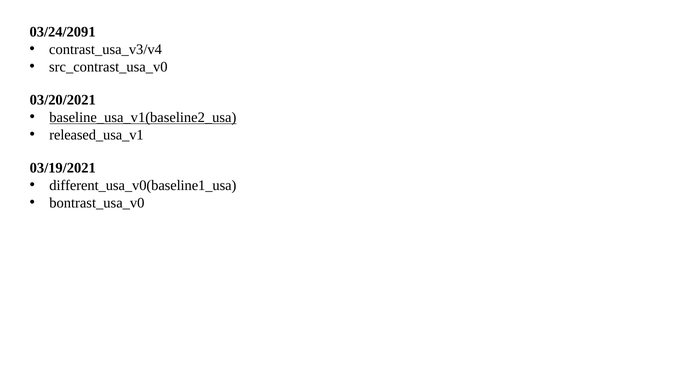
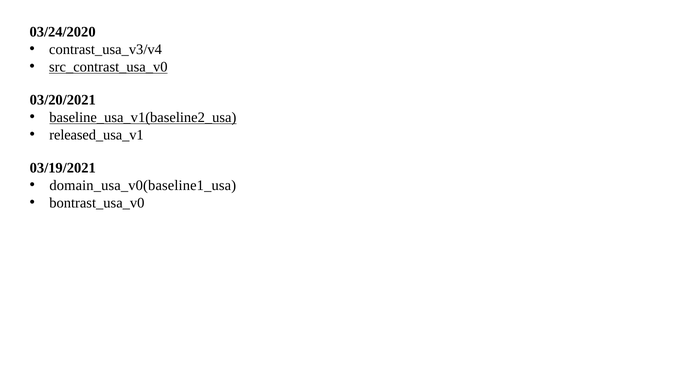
03/24/2091: 03/24/2091 -> 03/24/2020 (63, 32)
src_contrast_usa_v0 underline: none -> present (108, 67)
different_usa_v0(baseline1_usa: different_usa_v0(baseline1_usa -> domain_usa_v0(baseline1_usa (143, 185)
